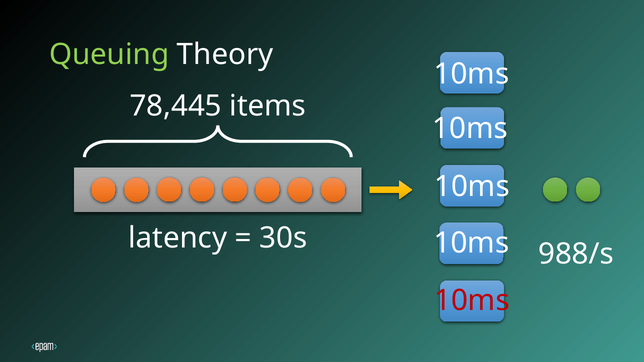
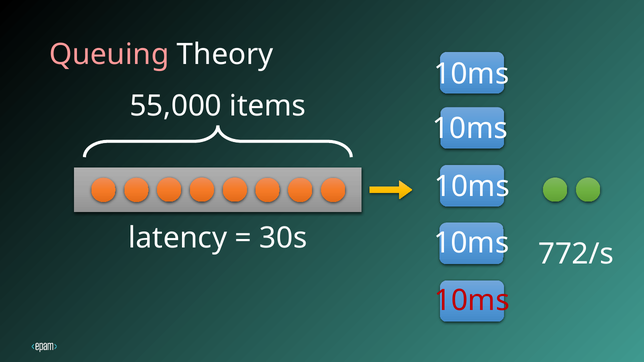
Queuing colour: light green -> pink (109, 55)
78,445: 78,445 -> 55,000 (176, 106)
988/s: 988/s -> 772/s (576, 254)
